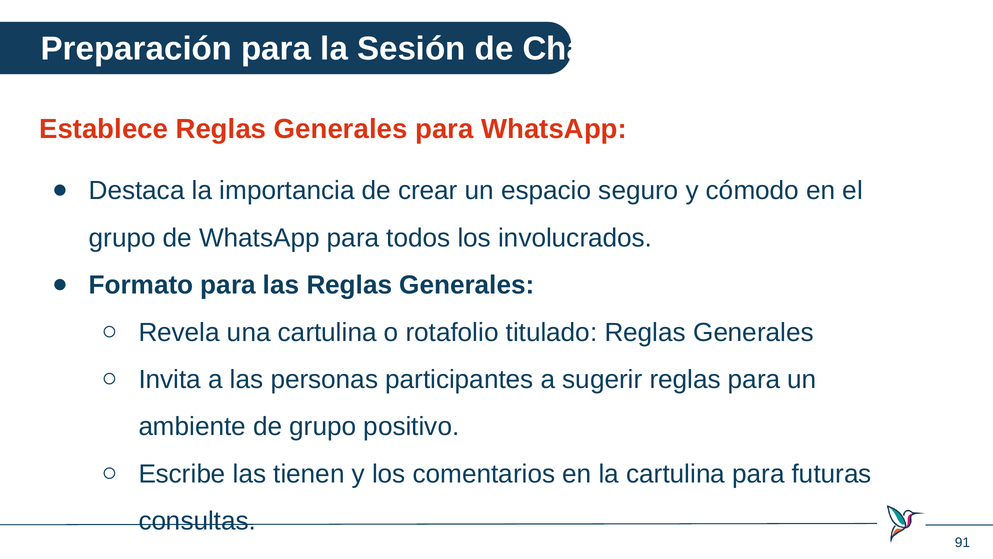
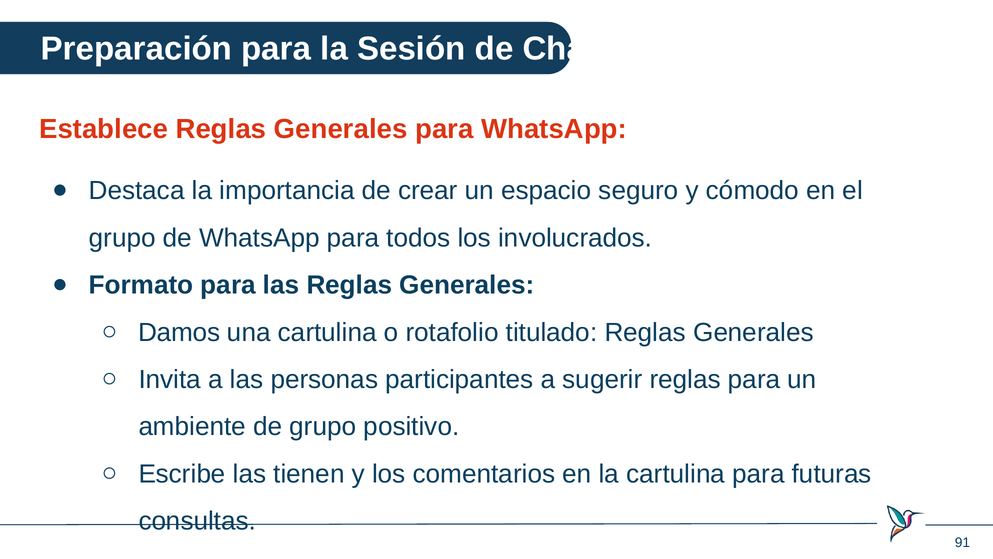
Revela: Revela -> Damos (179, 332)
